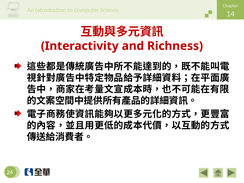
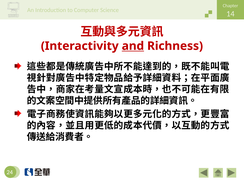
and underline: none -> present (133, 46)
